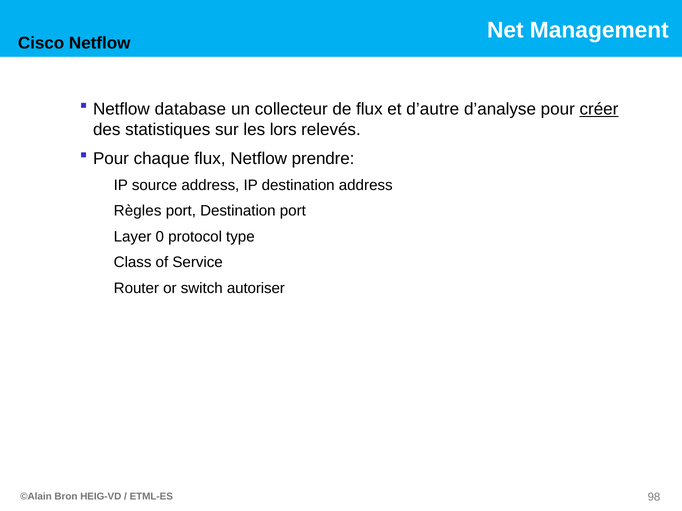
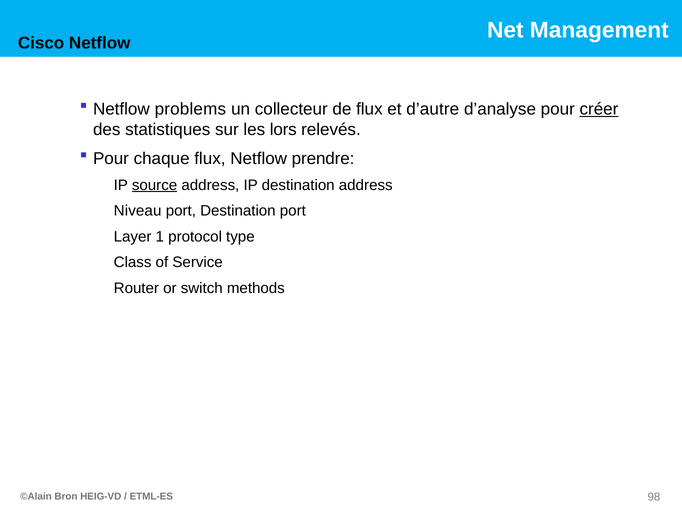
database: database -> problems (190, 109)
source underline: none -> present (155, 185)
Règles: Règles -> Niveau (138, 211)
0: 0 -> 1 (160, 237)
autoriser: autoriser -> methods (256, 288)
